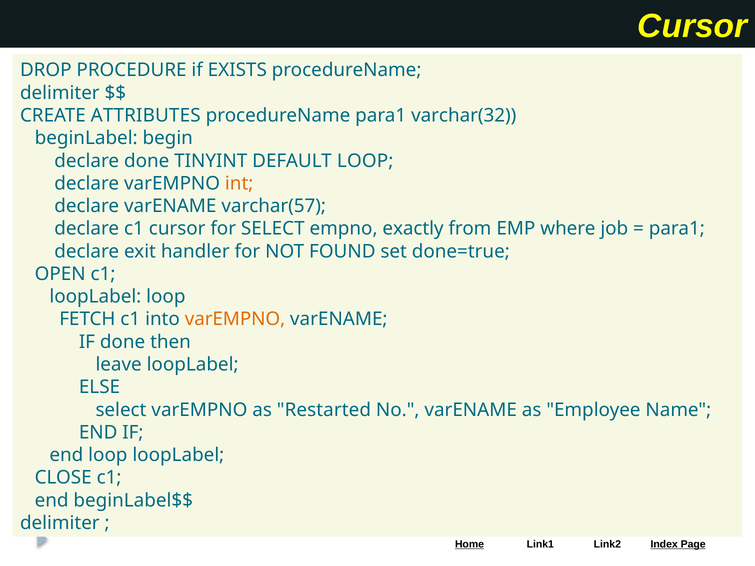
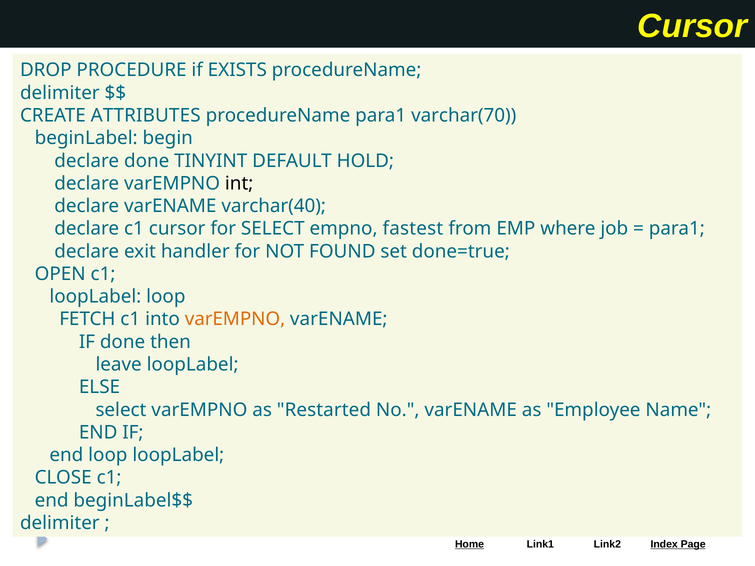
varchar(32: varchar(32 -> varchar(70 (464, 116)
DEFAULT LOOP: LOOP -> HOLD (365, 161)
int colour: orange -> black (239, 184)
varchar(57: varchar(57 -> varchar(40 (274, 206)
exactly: exactly -> fastest (413, 229)
